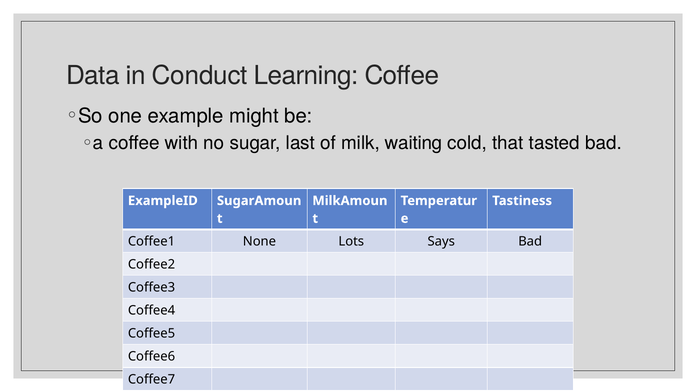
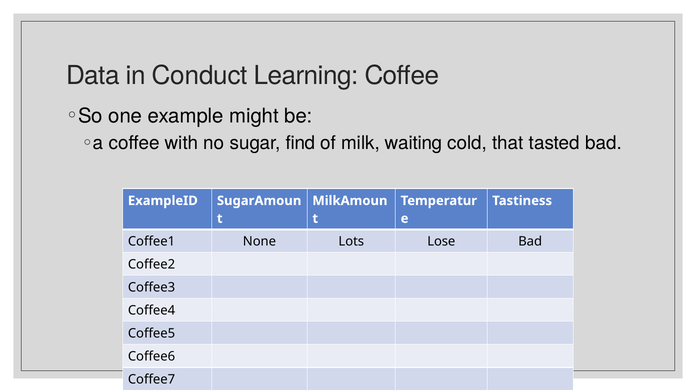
last: last -> find (301, 143)
Says: Says -> Lose (441, 241)
